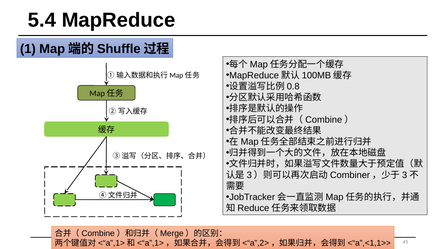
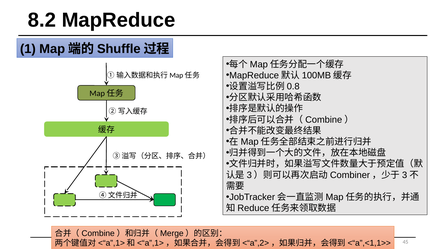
5.4: 5.4 -> 8.2 (42, 20)
